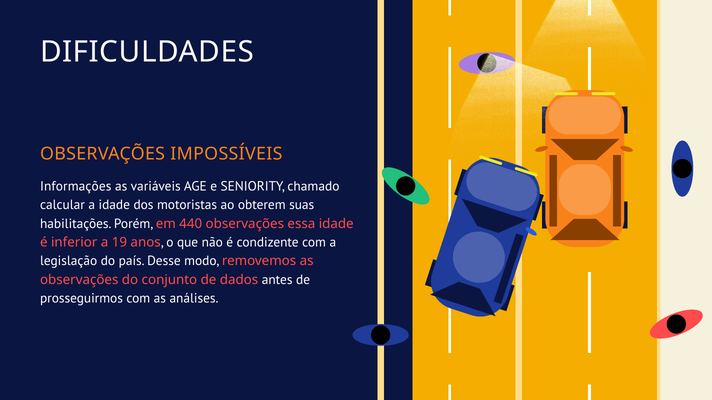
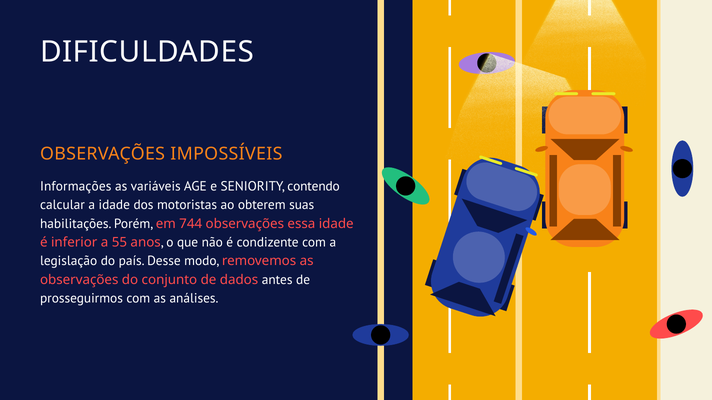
chamado: chamado -> contendo (314, 187)
440: 440 -> 744 (191, 224)
19: 19 -> 55 (119, 243)
